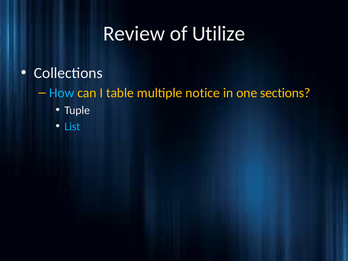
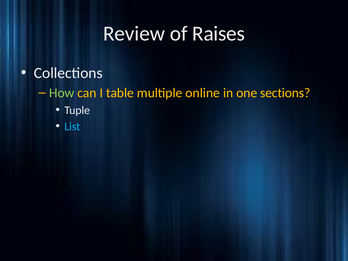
Utilize: Utilize -> Raises (219, 34)
How colour: light blue -> light green (62, 93)
notice: notice -> online (203, 93)
